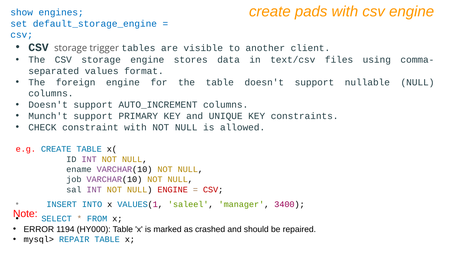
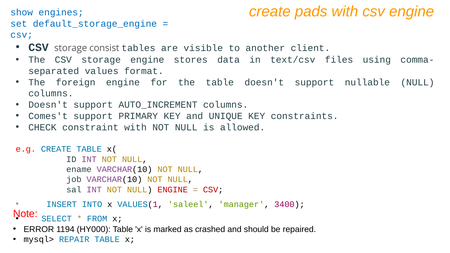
trigger: trigger -> consist (104, 48)
Munch't: Munch't -> Comes't (48, 116)
